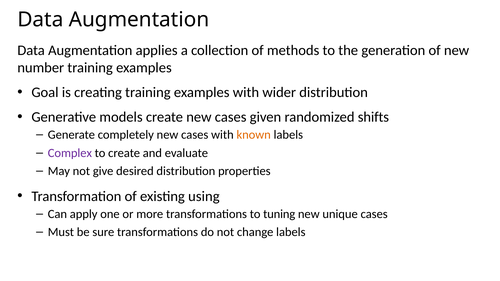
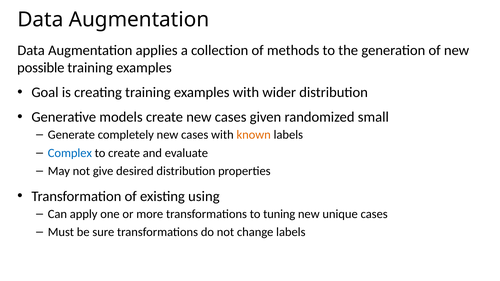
number: number -> possible (41, 68)
shifts: shifts -> small (373, 117)
Complex colour: purple -> blue (70, 153)
